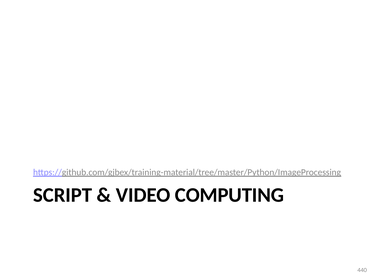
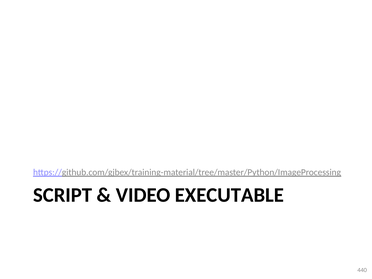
COMPUTING: COMPUTING -> EXECUTABLE (229, 195)
